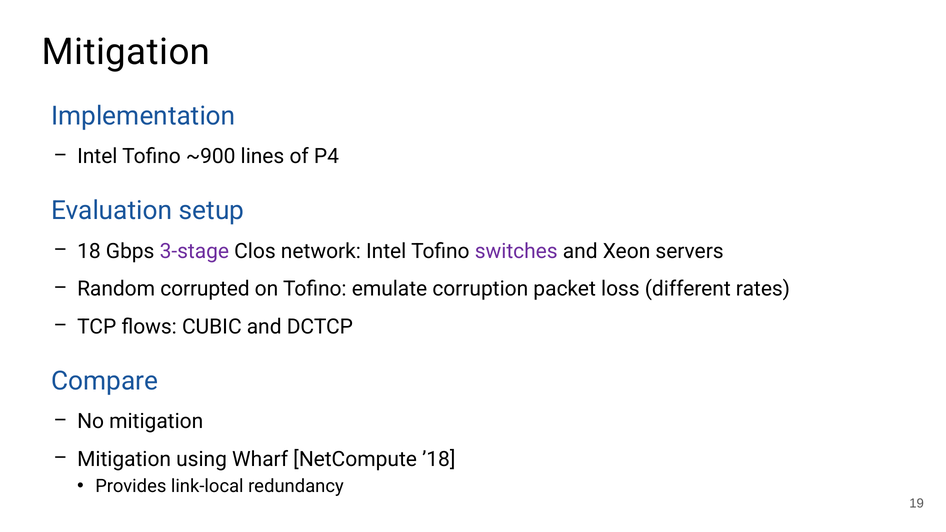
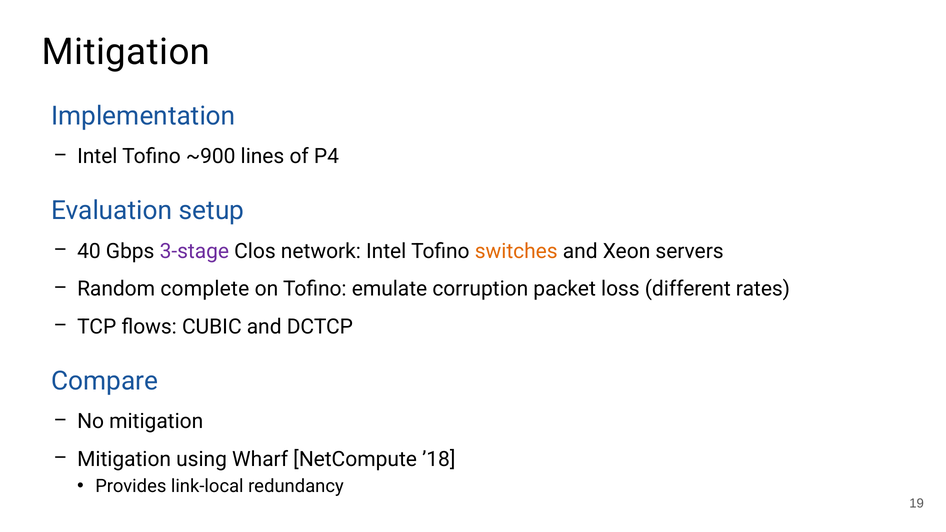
18: 18 -> 40 (89, 251)
switches colour: purple -> orange (516, 251)
corrupted: corrupted -> complete (205, 289)
